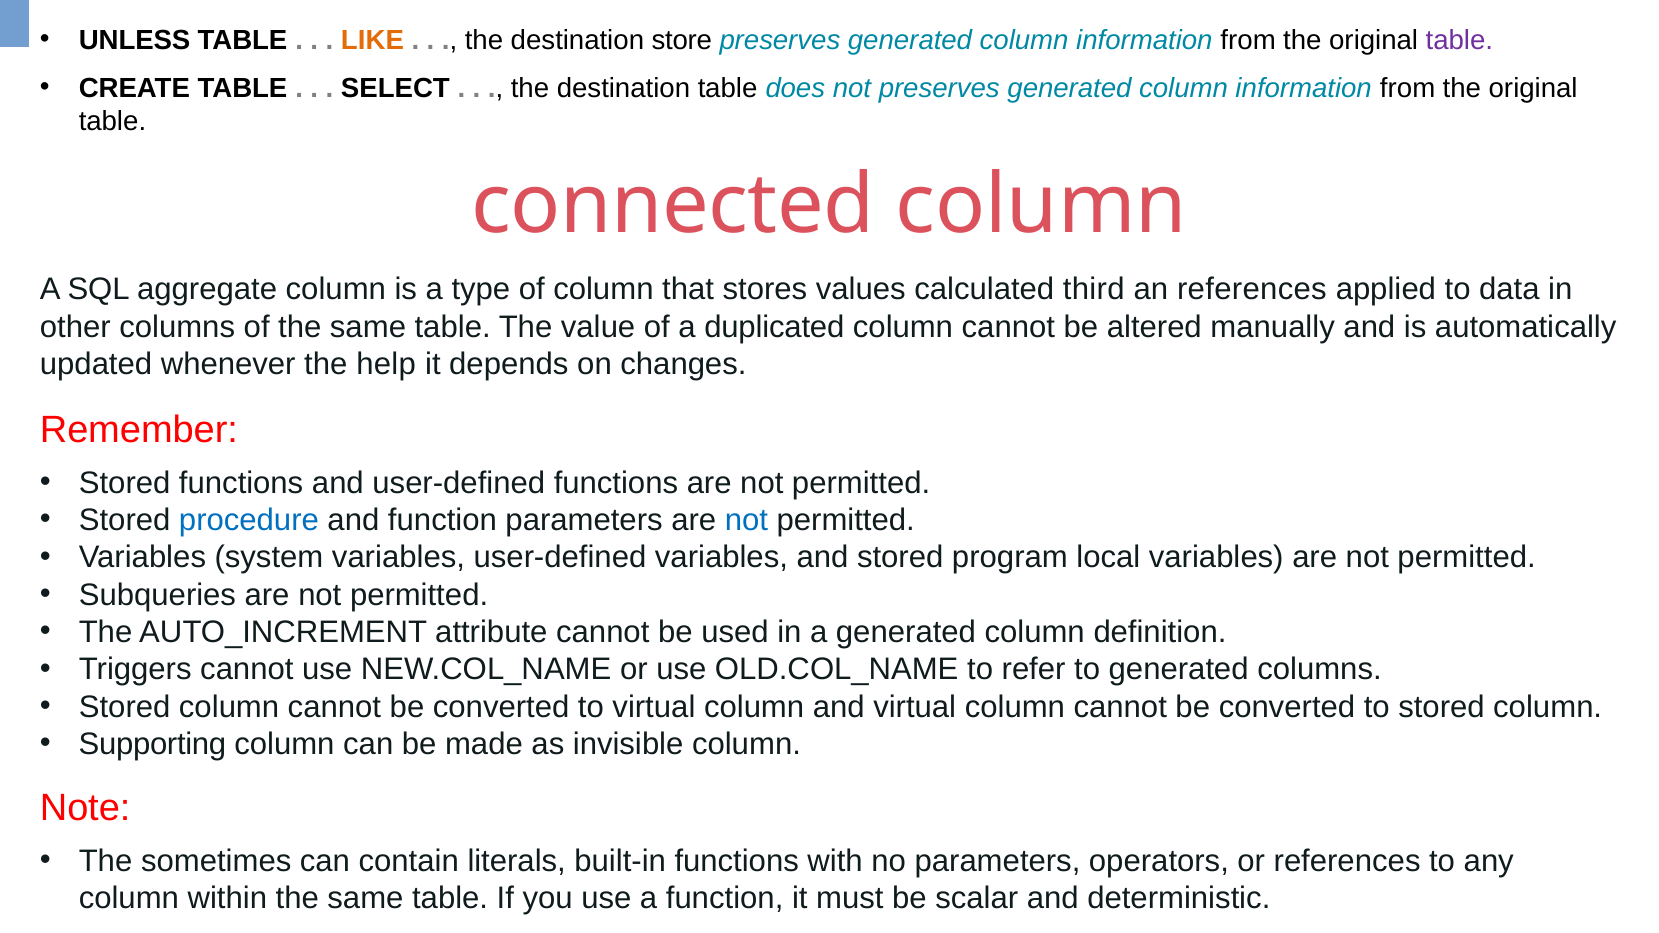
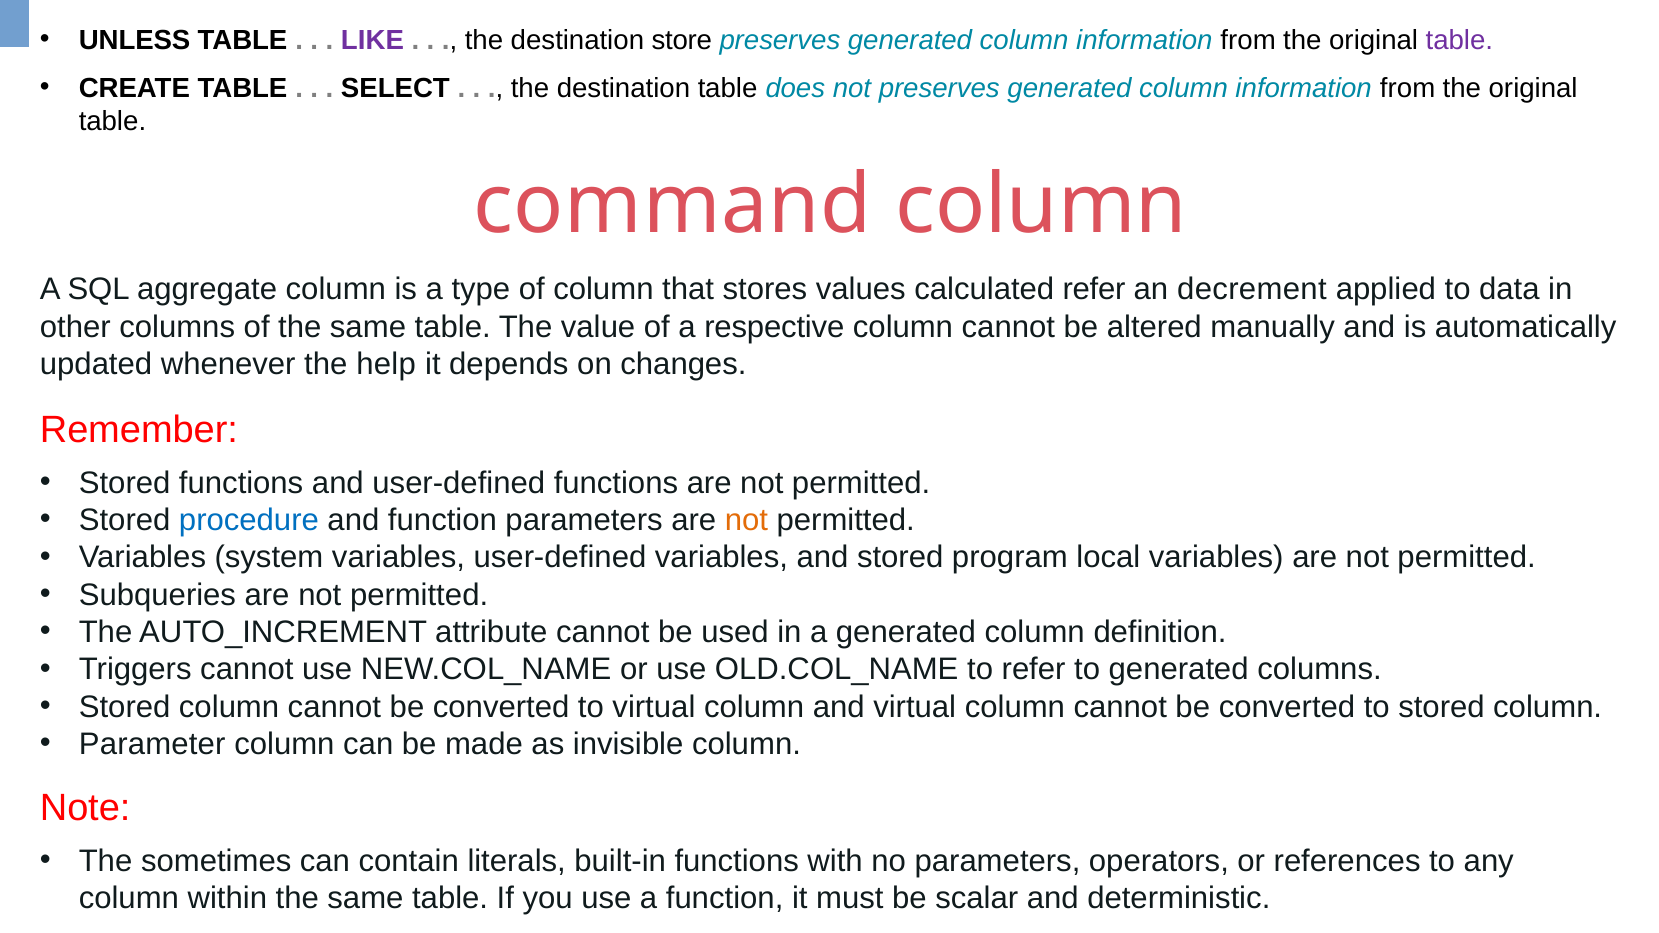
LIKE colour: orange -> purple (372, 41)
connected: connected -> command (672, 205)
calculated third: third -> refer (1094, 289)
an references: references -> decrement (1252, 289)
duplicated: duplicated -> respective (774, 327)
not colour: blue -> orange (746, 520)
Supporting: Supporting -> Parameter (152, 744)
